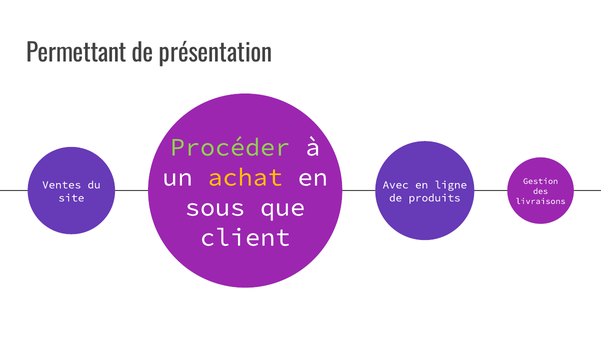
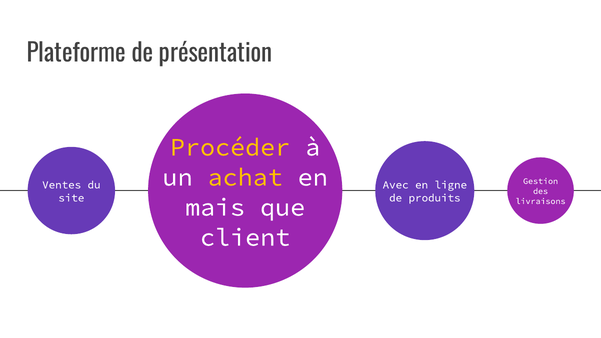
Permettant: Permettant -> Plateforme (76, 53)
Procéder colour: light green -> yellow (230, 147)
sous: sous -> mais (215, 207)
